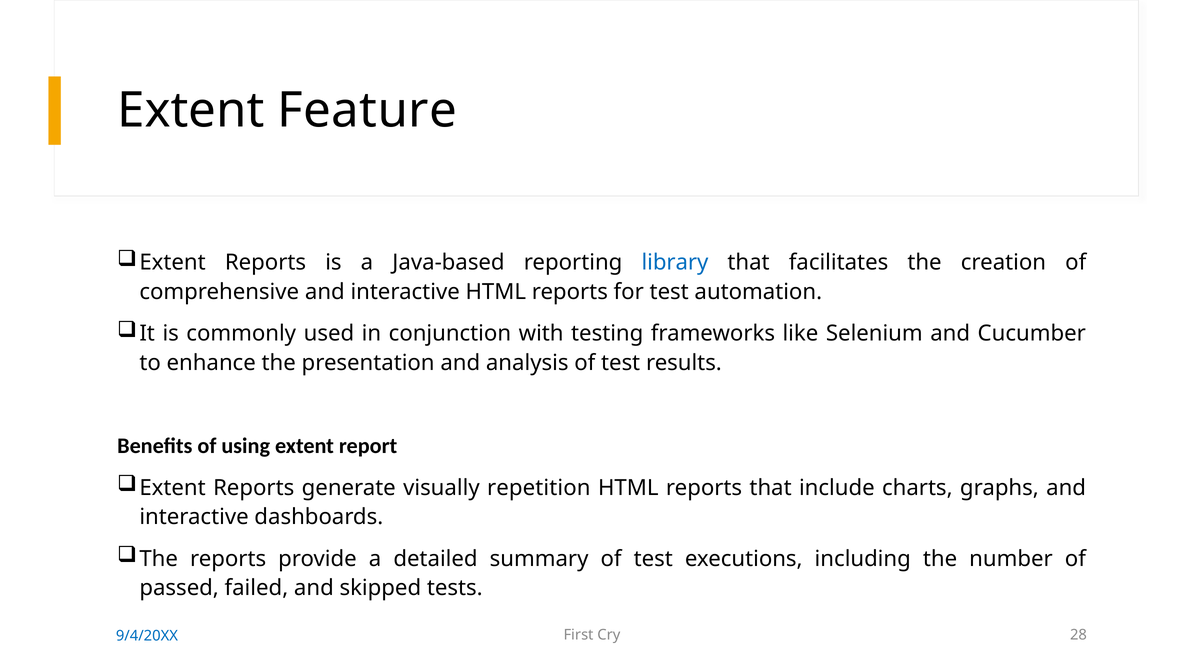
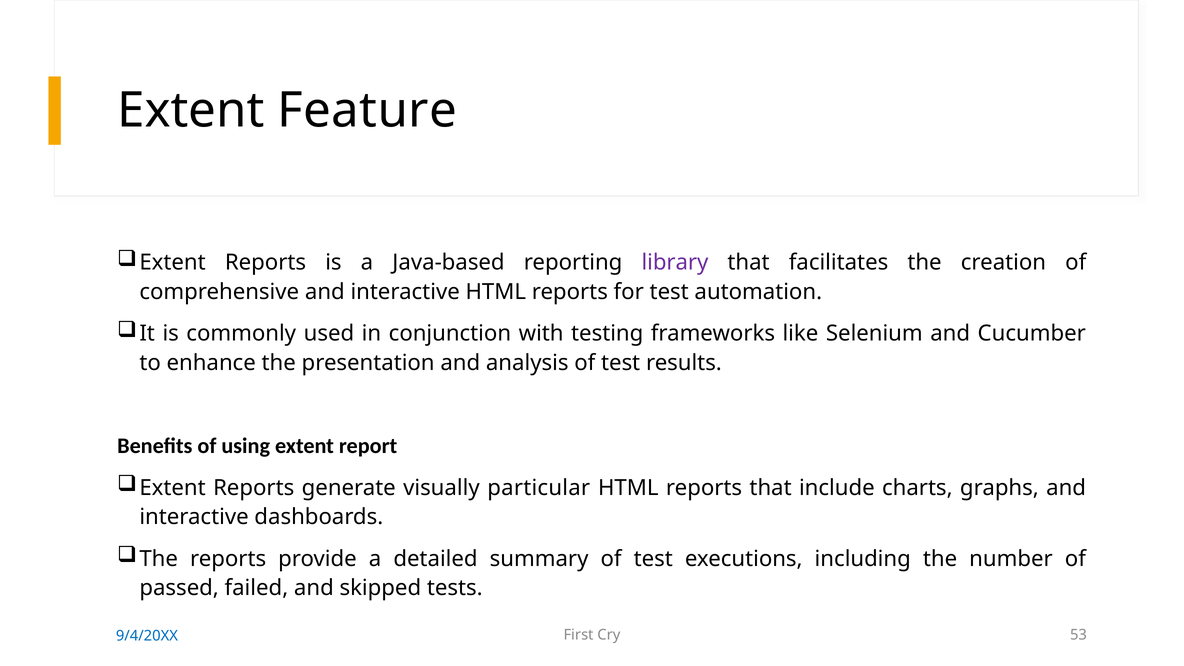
library colour: blue -> purple (675, 263)
repetition: repetition -> particular (539, 488)
28: 28 -> 53 (1078, 635)
